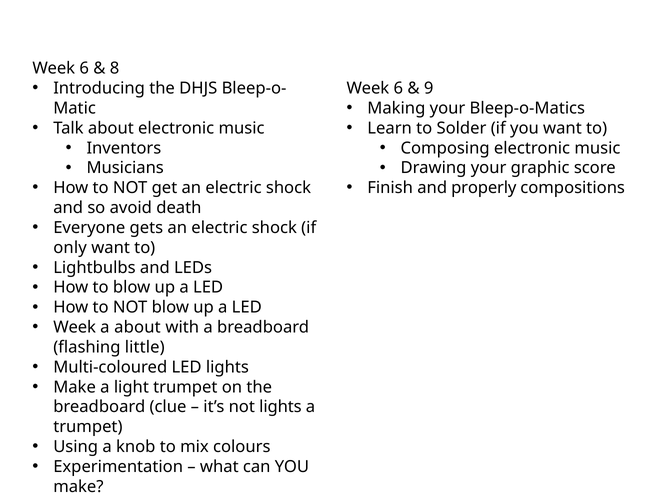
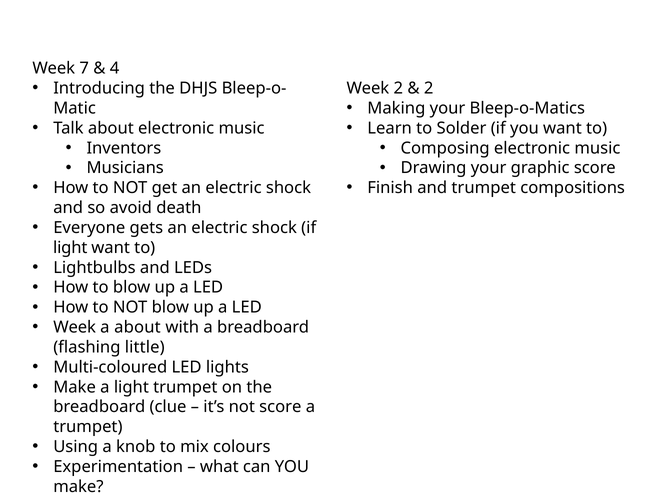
6: 6 -> 7 (84, 68)
8: 8 -> 4 (115, 68)
6: 6 -> 2 (398, 88)
9: 9 -> 2 (429, 88)
and properly: properly -> trumpet (484, 188)
only: only -> light (70, 248)
not lights: lights -> score (280, 408)
